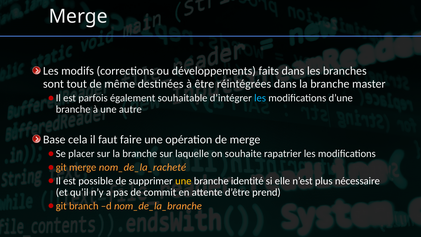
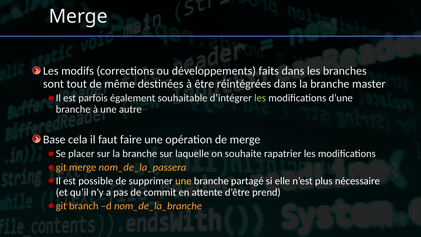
les colour: light blue -> light green (260, 98)
nom_de_la_racheté: nom_de_la_racheté -> nom_de_la_passera (142, 167)
identité: identité -> partagé (247, 181)
